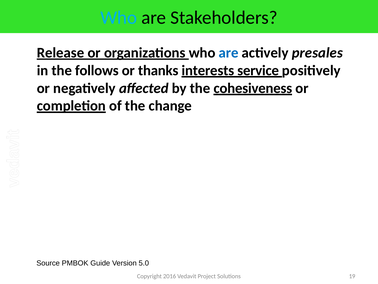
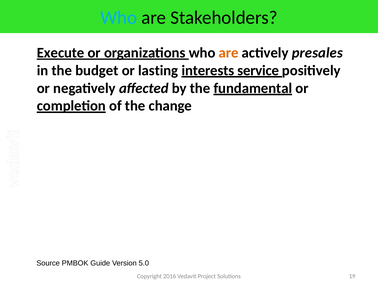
Release: Release -> Execute (61, 53)
are colour: blue -> orange (229, 53)
follows: follows -> budget (97, 70)
thanks: thanks -> lasting (158, 70)
cohesiveness: cohesiveness -> fundamental (253, 88)
